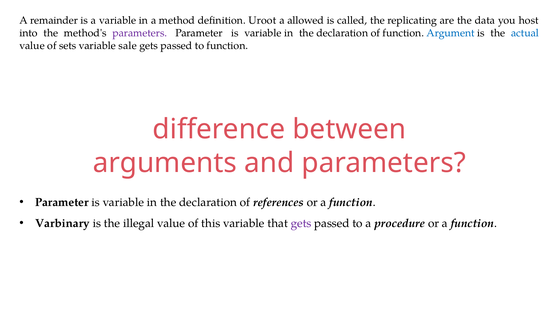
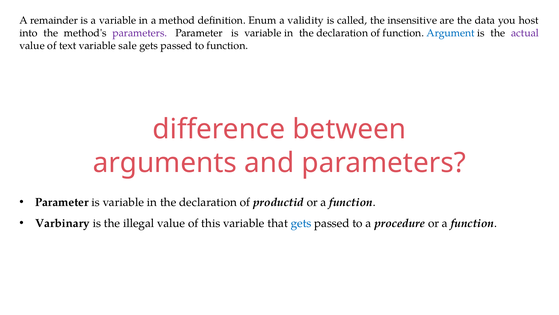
Uroot: Uroot -> Enum (263, 20)
allowed: allowed -> validity (306, 20)
replicating: replicating -> insensitive (412, 20)
actual colour: blue -> purple (525, 33)
sets: sets -> text (68, 46)
references: references -> productid (278, 202)
gets colour: purple -> blue (301, 223)
